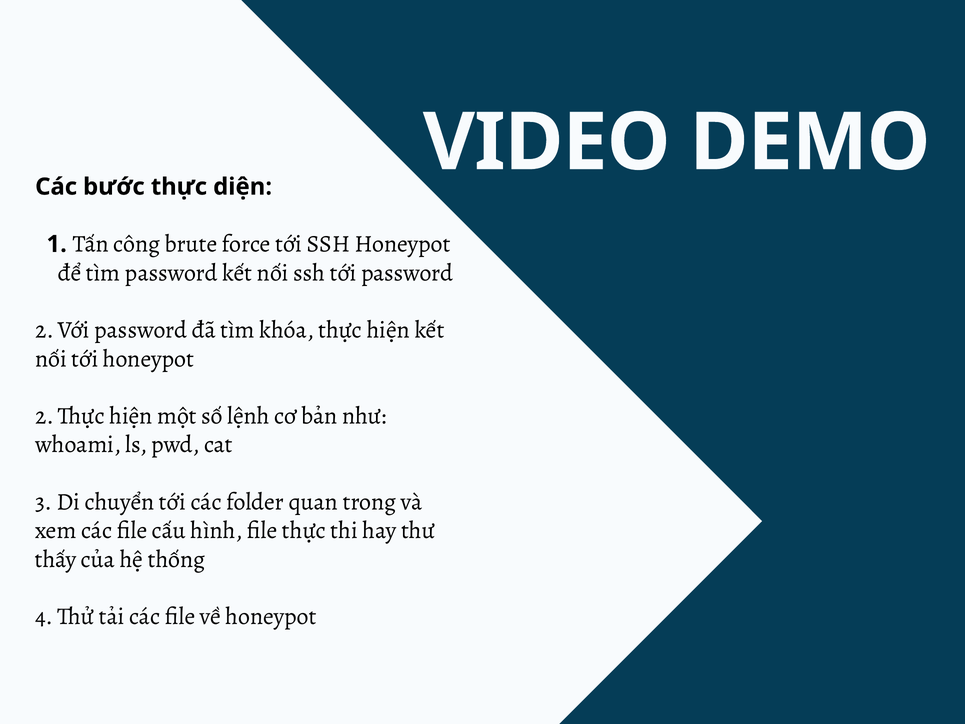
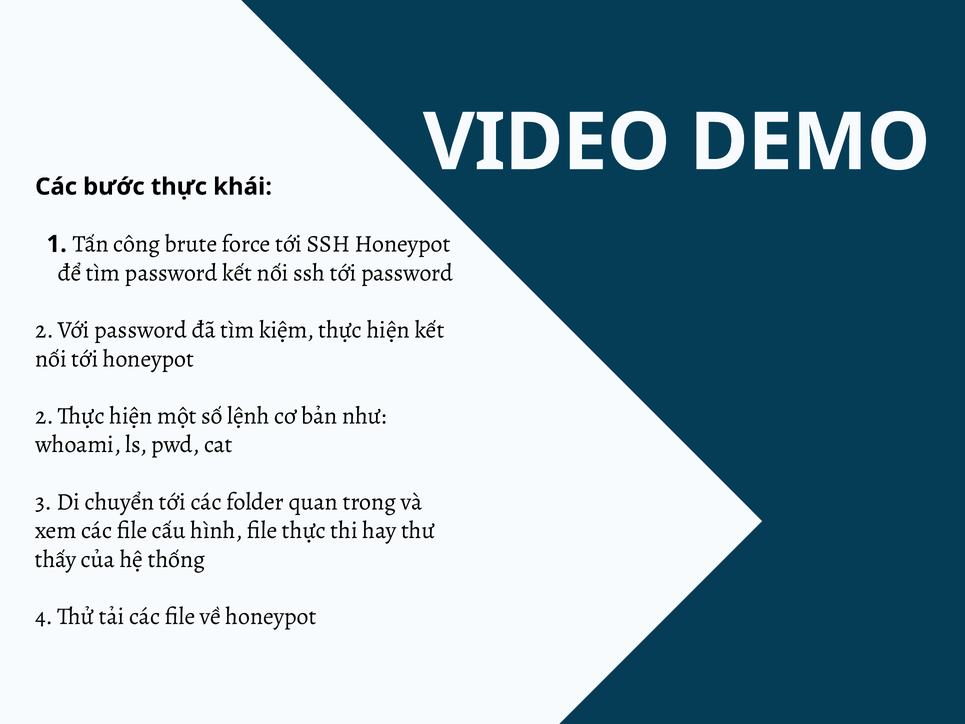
diện: diện -> khái (243, 187)
khóa: khóa -> kiệm (287, 330)
